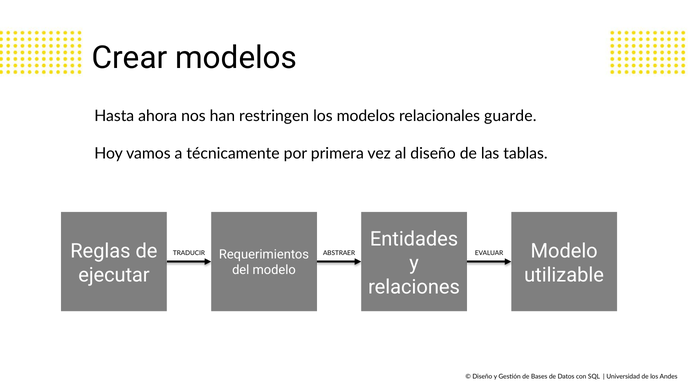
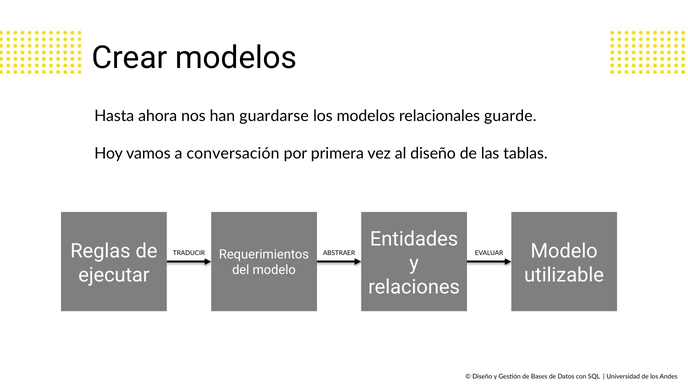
restringen: restringen -> guardarse (274, 116)
técnicamente: técnicamente -> conversación (233, 154)
